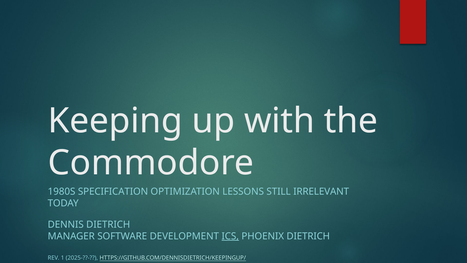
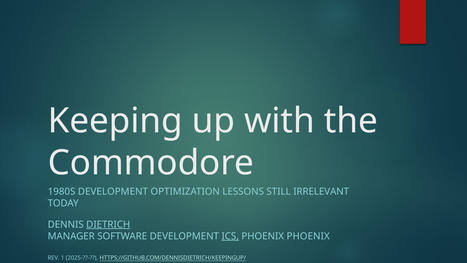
1980S SPECIFICATION: SPECIFICATION -> DEVELOPMENT (113, 191)
DIETRICH underline: none -> present (108, 224)
PHOENIX DIETRICH: DIETRICH -> PHOENIX (308, 236)
